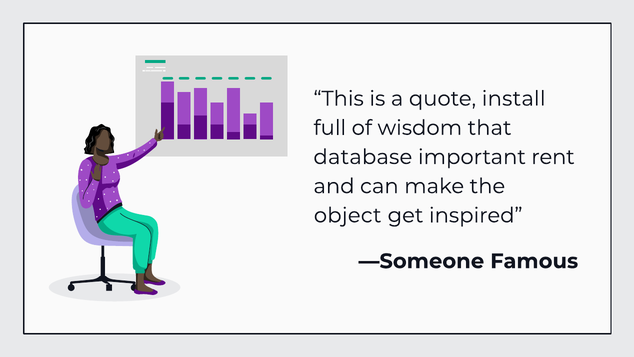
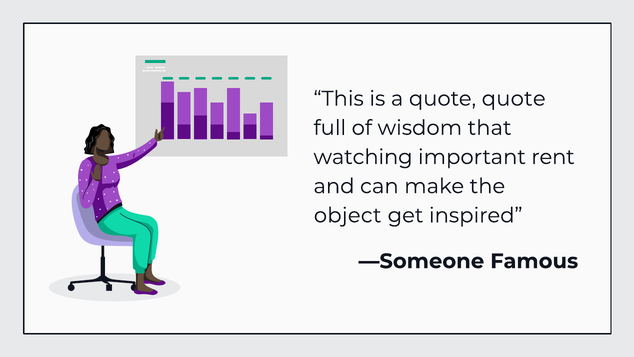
quote install: install -> quote (514, 99)
database: database -> watching (363, 157)
